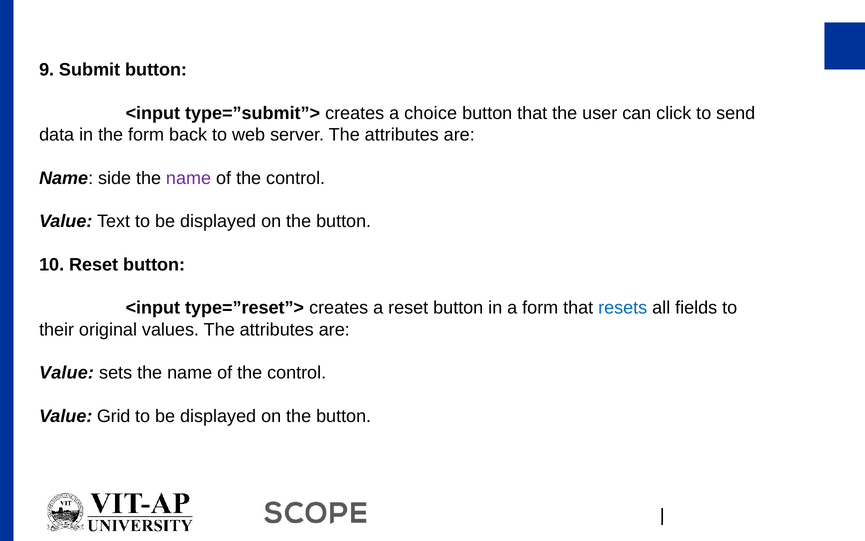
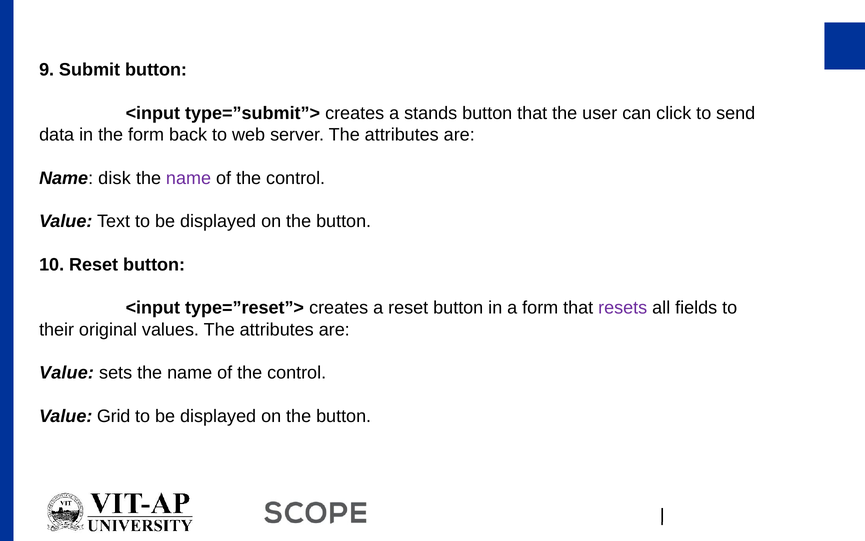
choice: choice -> stands (431, 113)
side: side -> disk (114, 178)
resets colour: blue -> purple (623, 308)
